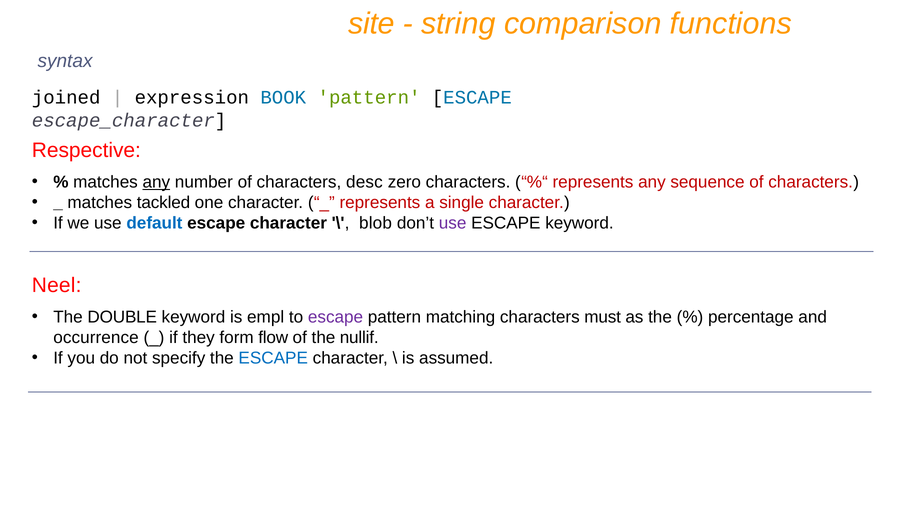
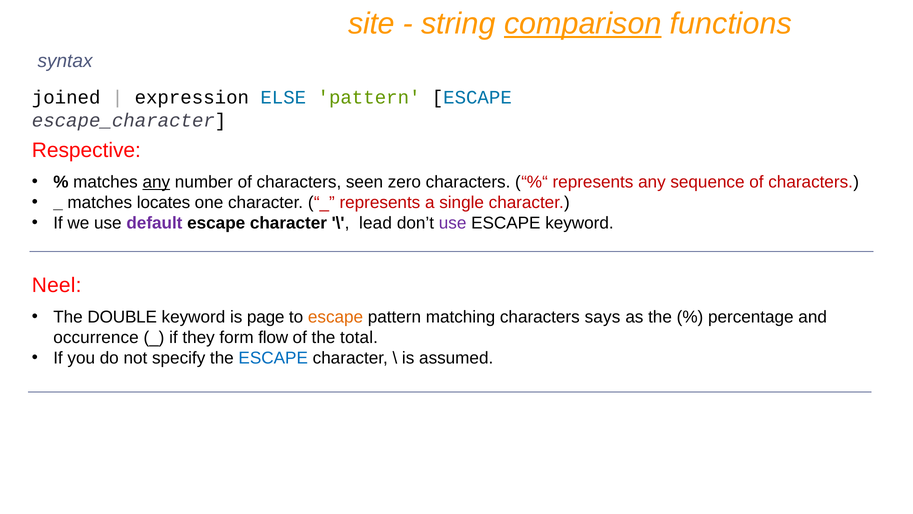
comparison underline: none -> present (583, 24)
BOOK: BOOK -> ELSE (283, 97)
desc: desc -> seen (364, 182)
tackled: tackled -> locates (164, 202)
default colour: blue -> purple (154, 223)
blob: blob -> lead (376, 223)
empl: empl -> page (266, 317)
escape colour: purple -> orange (336, 317)
must: must -> says (602, 317)
nullif: nullif -> total (359, 337)
